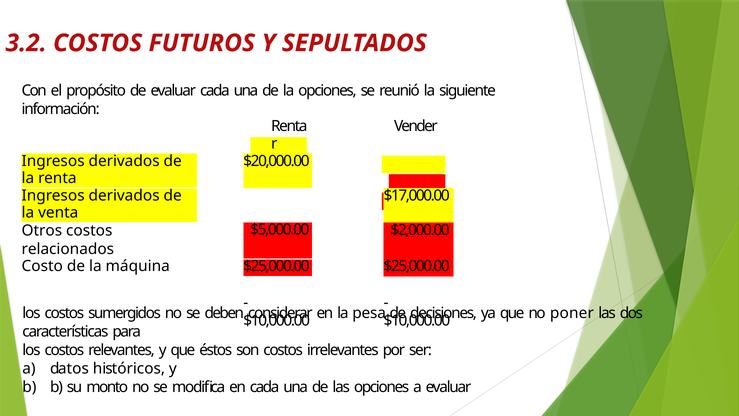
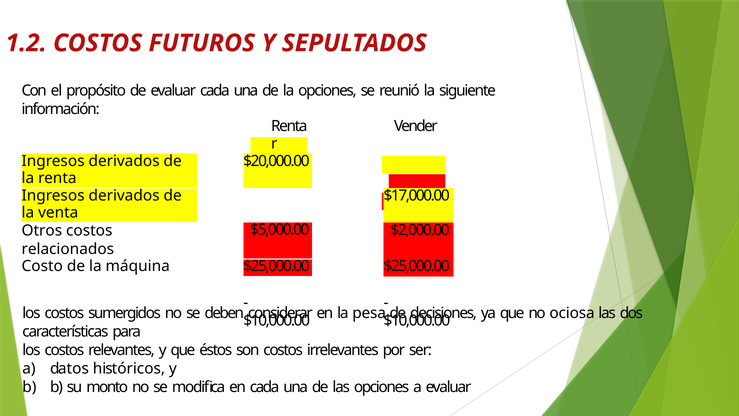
3.2: 3.2 -> 1.2 (26, 43)
poner: poner -> ociosa (572, 313)
